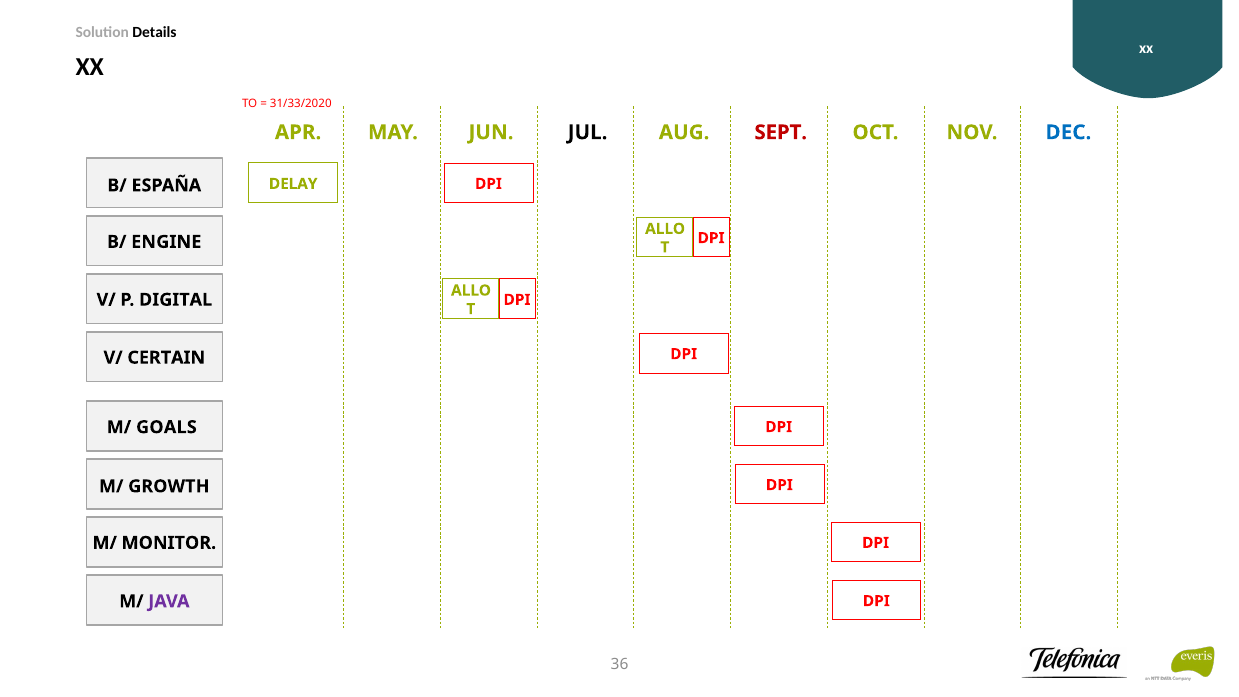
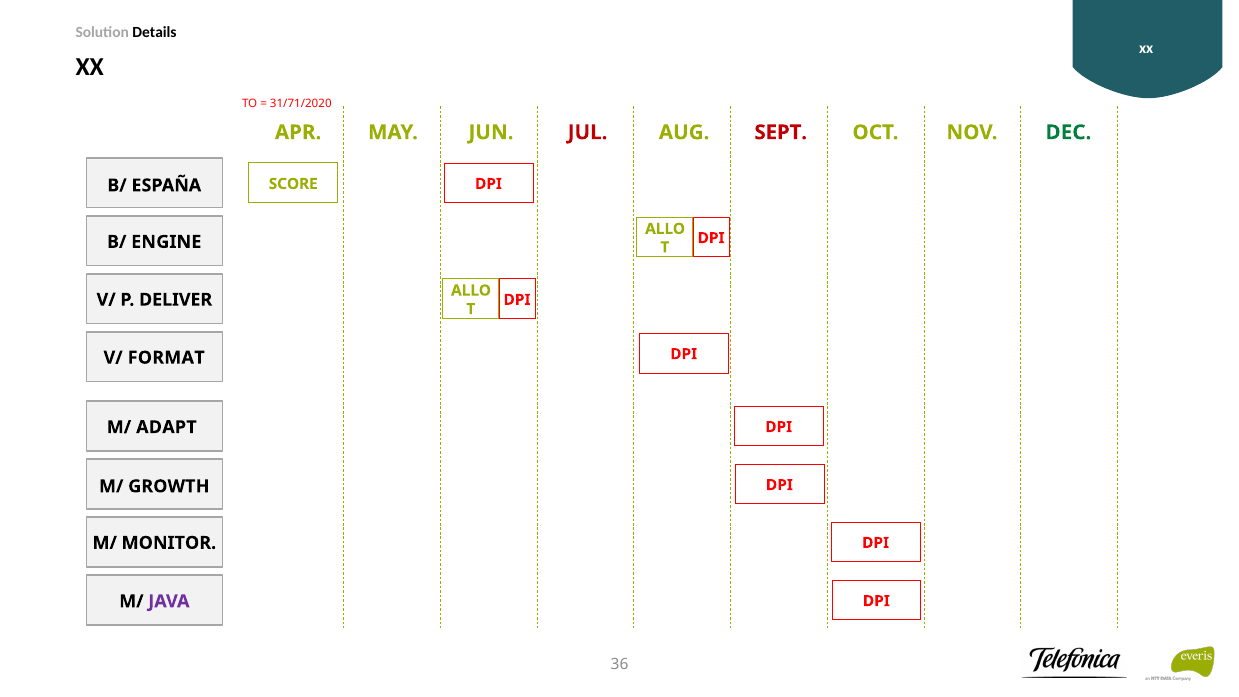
31/33/2020: 31/33/2020 -> 31/71/2020 (301, 103)
JUL colour: black -> red (588, 132)
DEC colour: blue -> green (1068, 132)
DELAY: DELAY -> SCORE (293, 184)
DIGITAL: DIGITAL -> DELIVER (176, 300)
CERTAIN: CERTAIN -> FORMAT (166, 358)
GOALS: GOALS -> ADAPT (166, 427)
